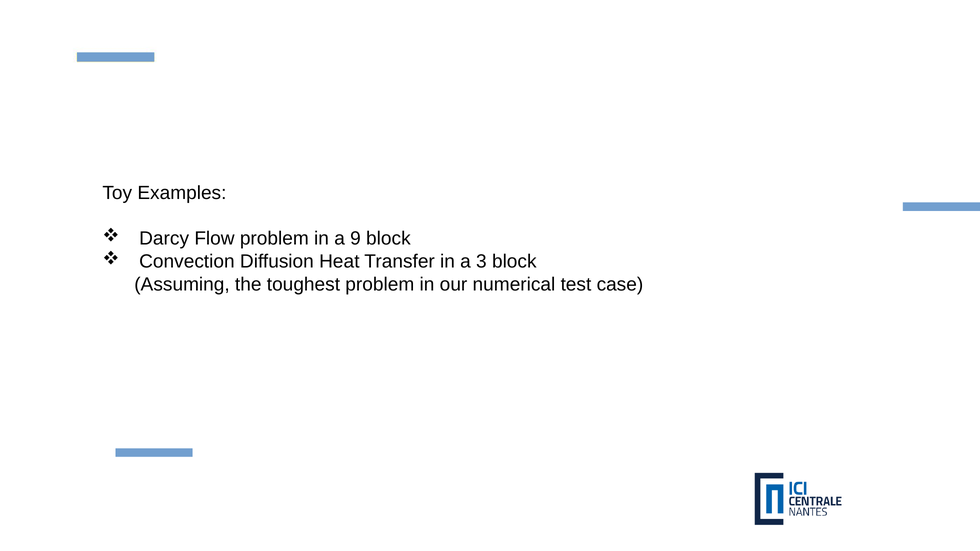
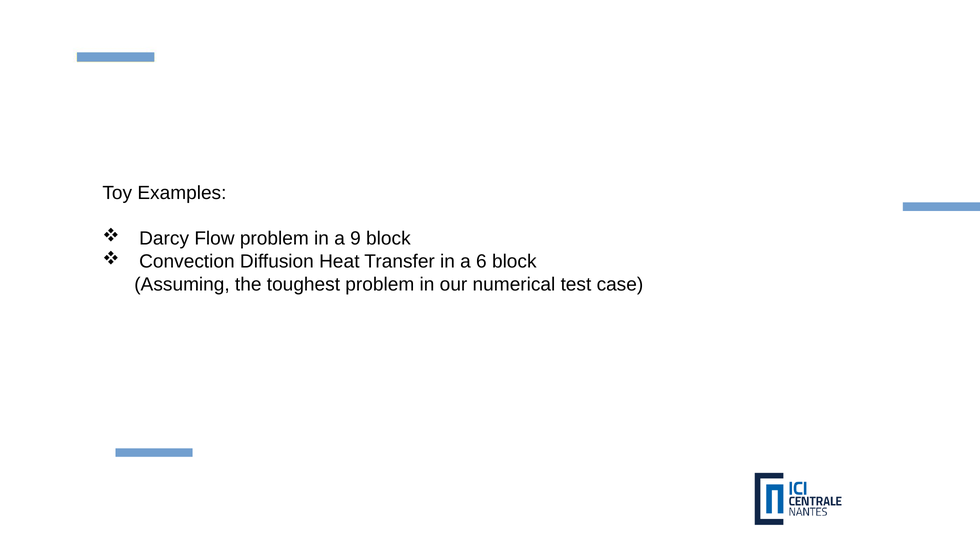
3: 3 -> 6 (481, 262)
